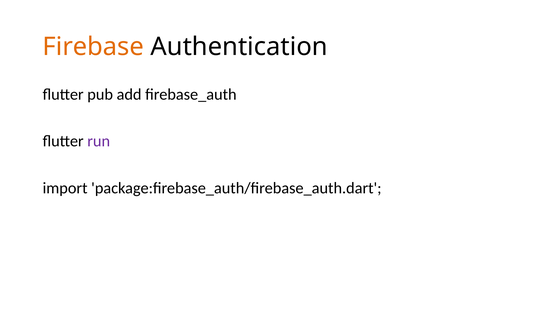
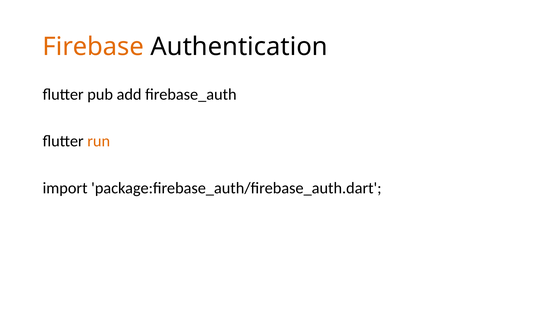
run colour: purple -> orange (99, 141)
